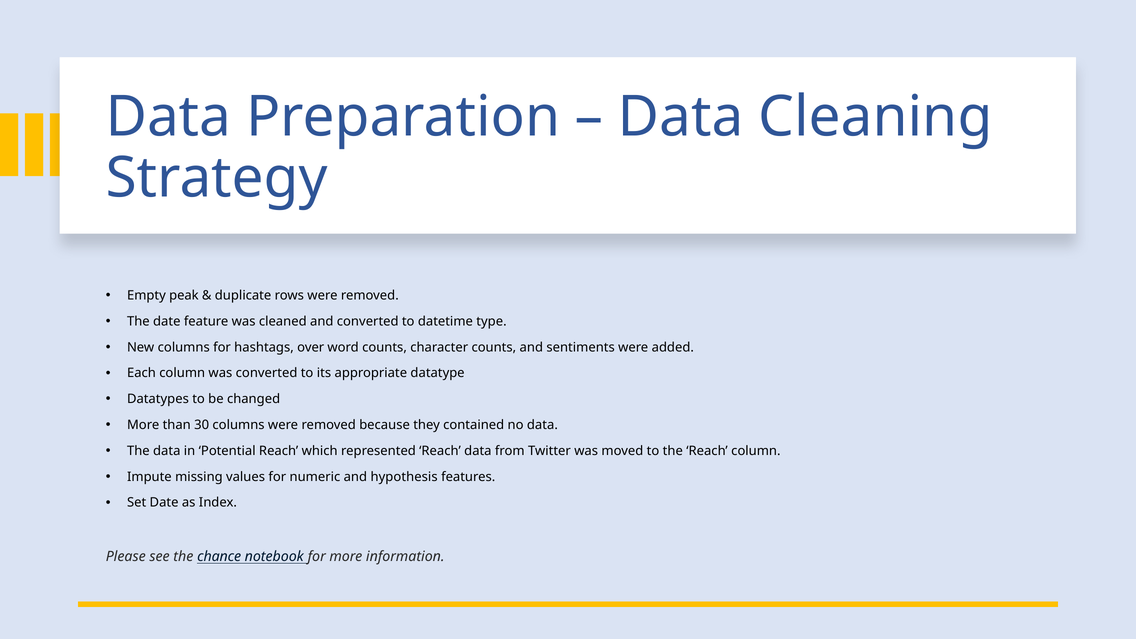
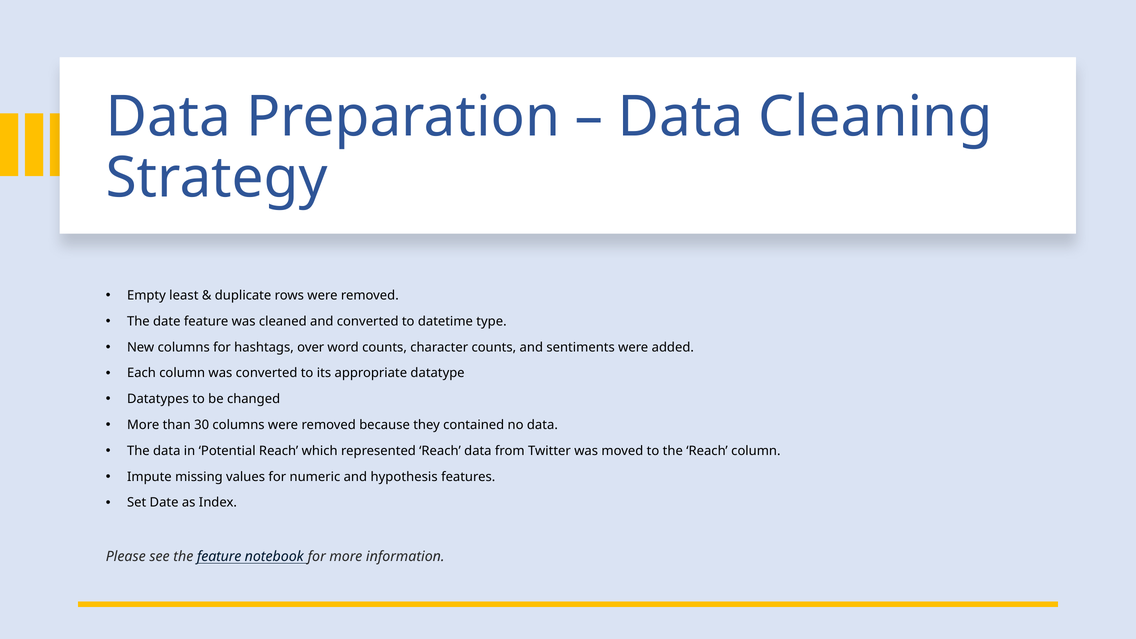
peak: peak -> least (184, 296)
the chance: chance -> feature (219, 557)
